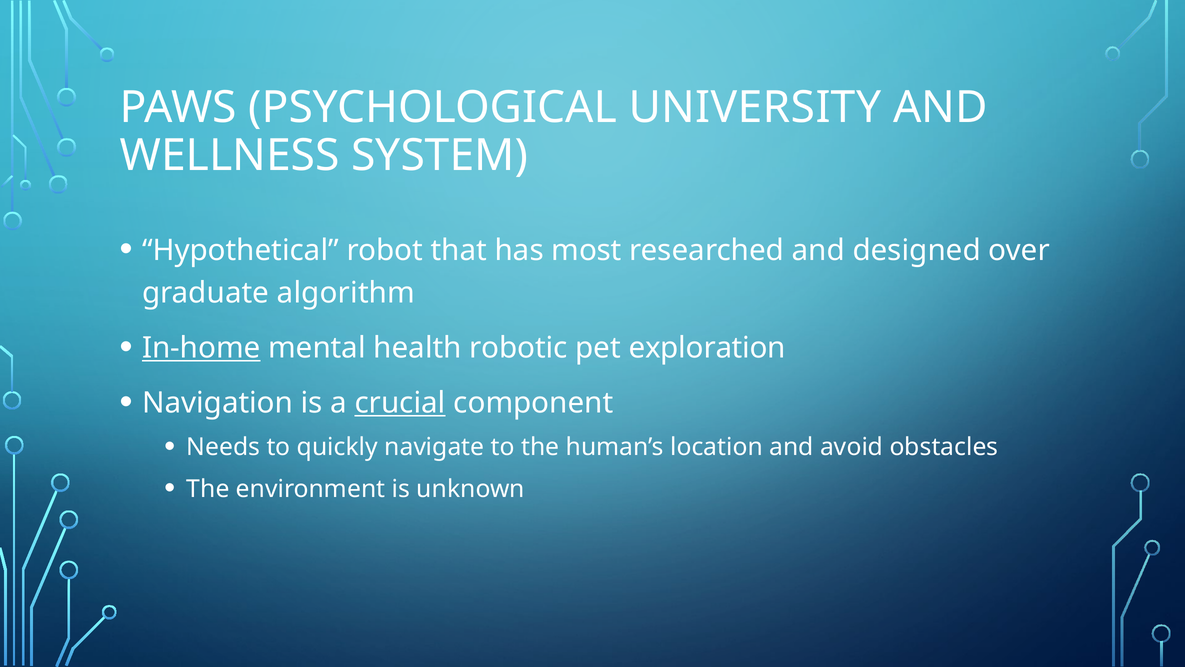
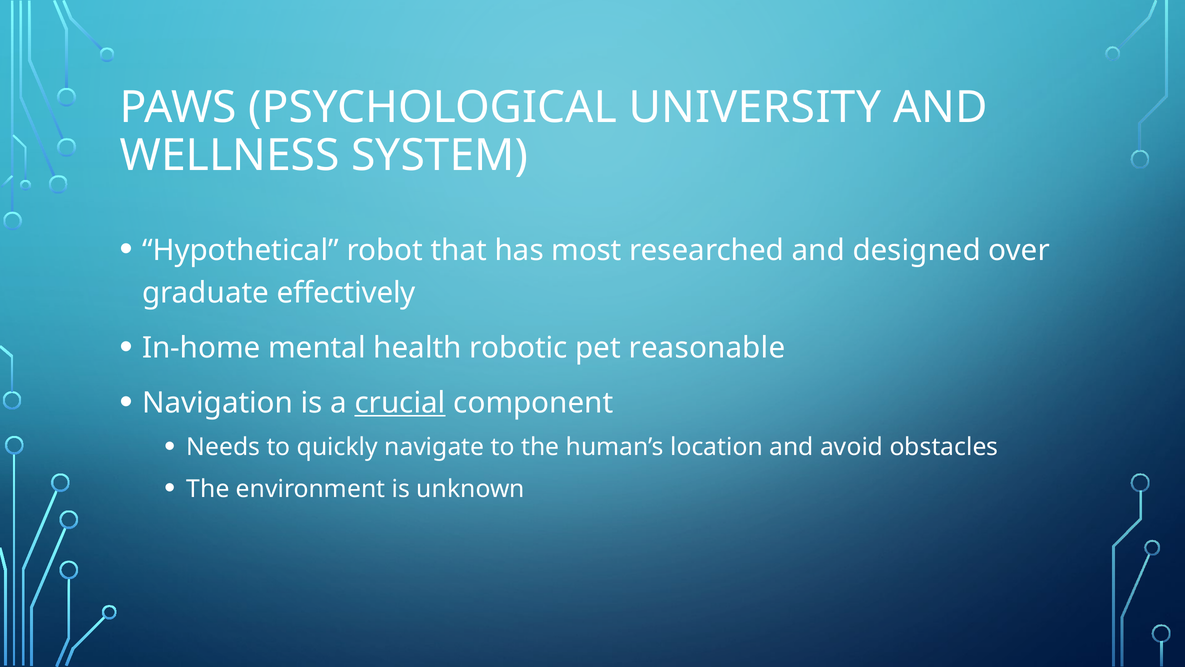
algorithm: algorithm -> effectively (346, 293)
In-home underline: present -> none (201, 348)
exploration: exploration -> reasonable (707, 348)
